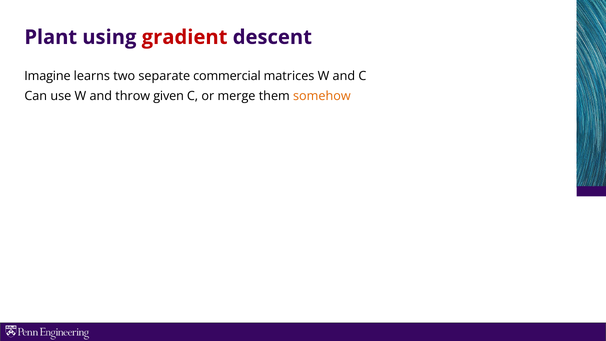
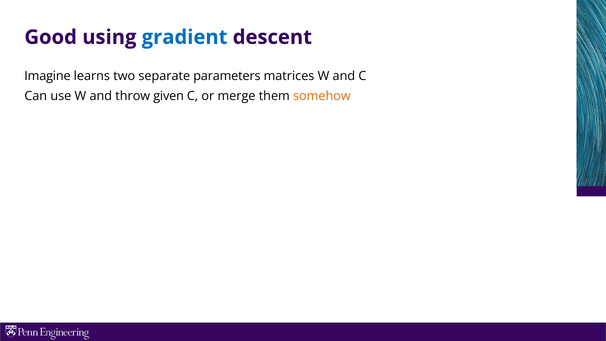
Plant: Plant -> Good (51, 37)
gradient colour: red -> blue (185, 37)
commercial: commercial -> parameters (227, 76)
